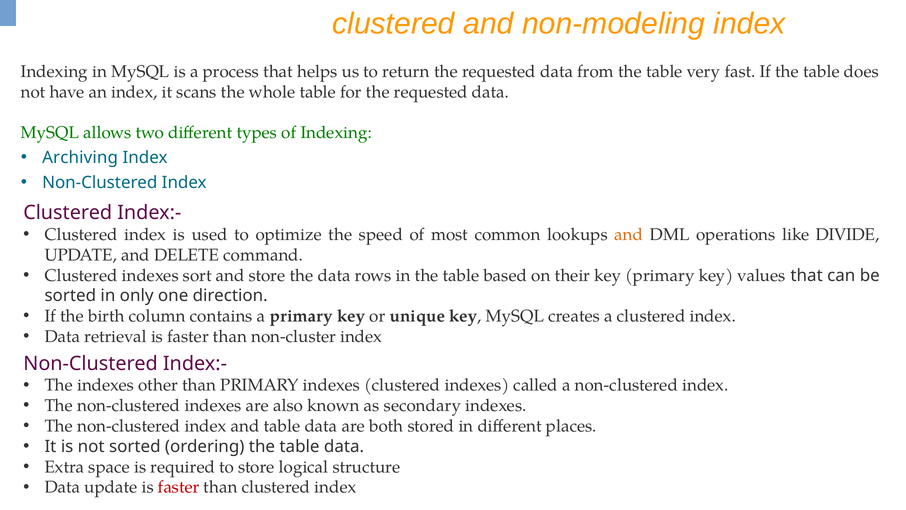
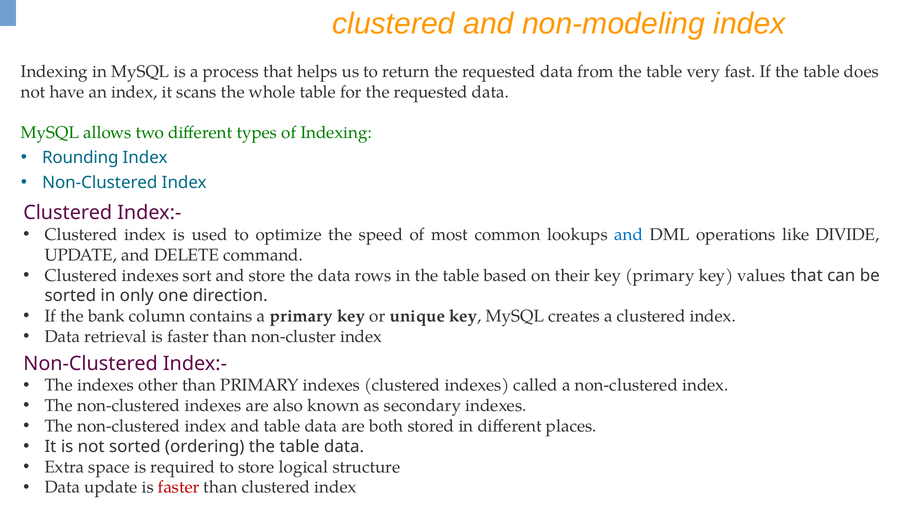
Archiving: Archiving -> Rounding (80, 158)
and colour: orange -> blue (629, 234)
birth: birth -> bank (106, 316)
